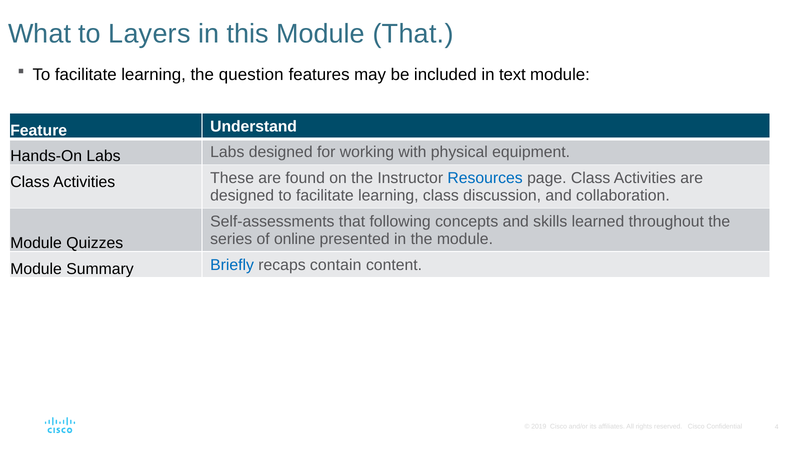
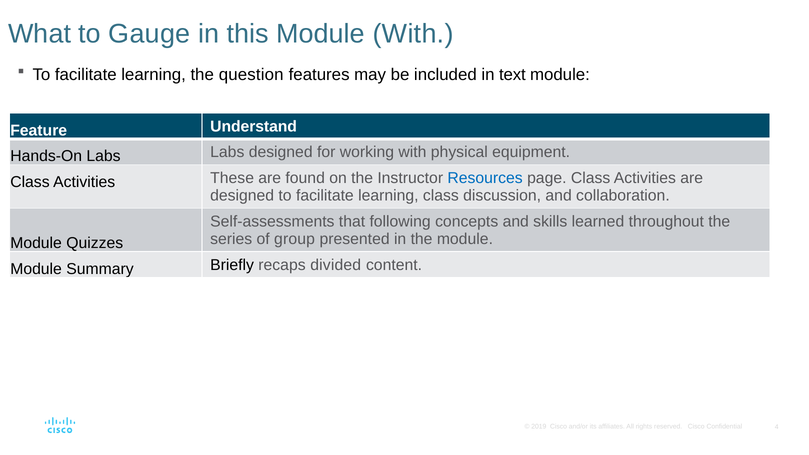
Layers: Layers -> Gauge (149, 34)
Module That: That -> With (413, 34)
online: online -> group (295, 239)
Briefly colour: blue -> black (232, 265)
contain: contain -> divided (336, 265)
